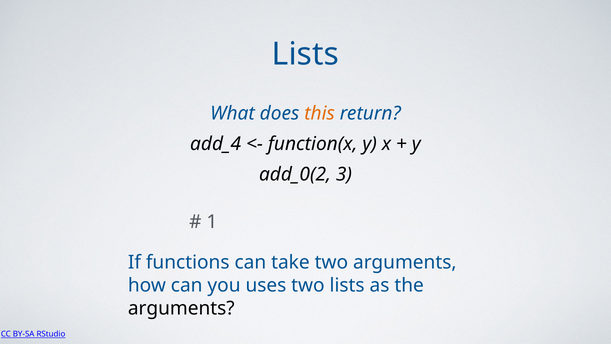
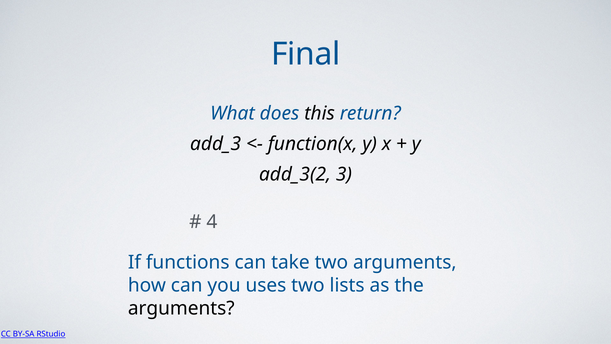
Lists: Lists -> Final (306, 54)
this colour: orange -> black (320, 113)
add_4: add_4 -> add_3 (216, 144)
add_0(2: add_0(2 -> add_3(2 (295, 174)
1: 1 -> 4 (212, 222)
